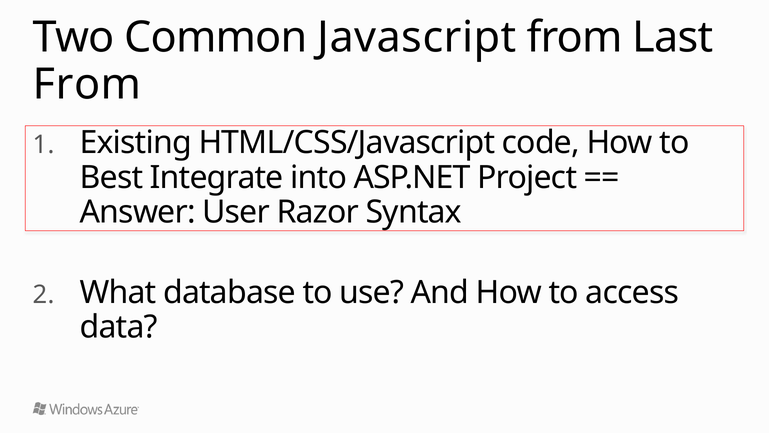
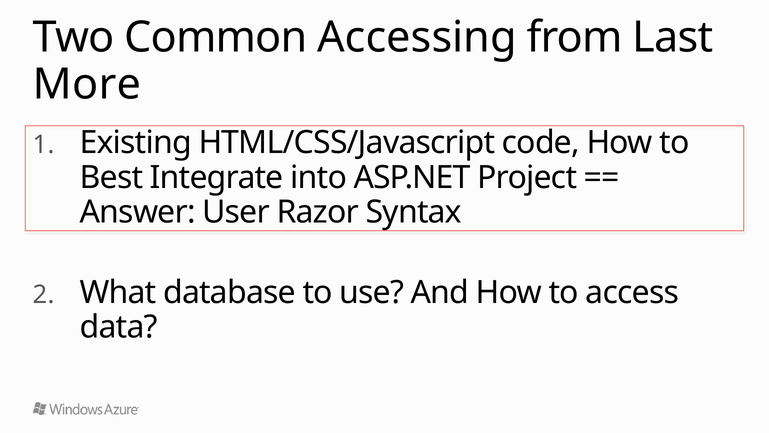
Javascript: Javascript -> Accessing (417, 38)
From: From -> More (87, 84)
